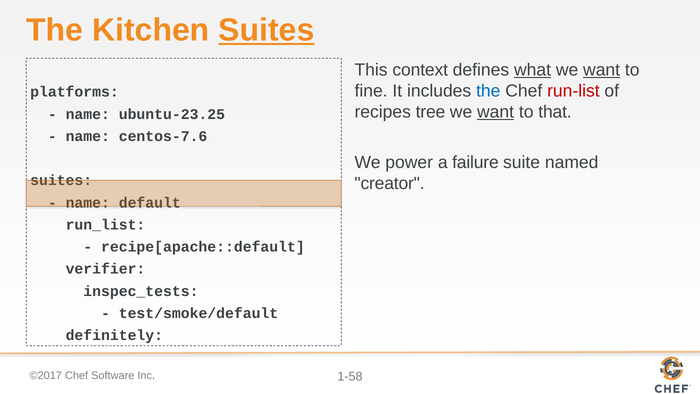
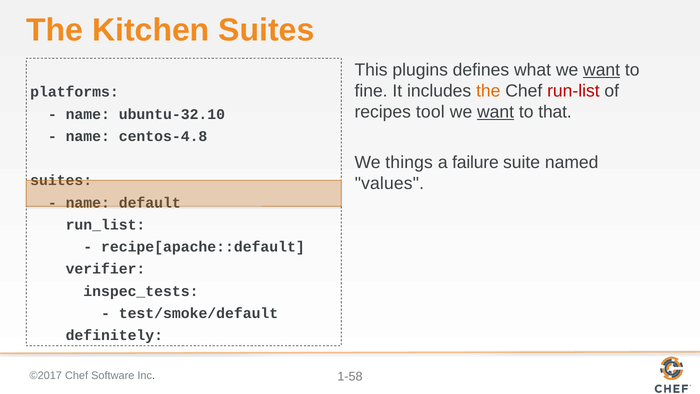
Suites underline: present -> none (267, 30)
context: context -> plugins (420, 70)
what underline: present -> none (532, 70)
the colour: blue -> orange (488, 91)
tree: tree -> tool (430, 112)
ubuntu-23.25: ubuntu-23.25 -> ubuntu-32.10 (172, 114)
centos-7.6: centos-7.6 -> centos-4.8 (163, 136)
power: power -> things (409, 163)
creator: creator -> values (389, 184)
